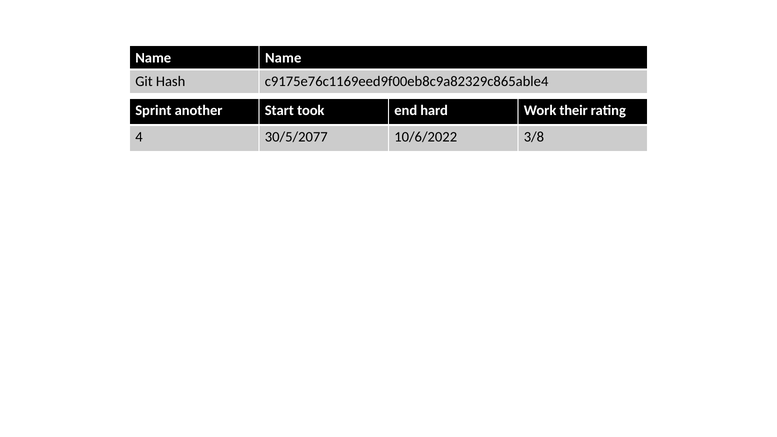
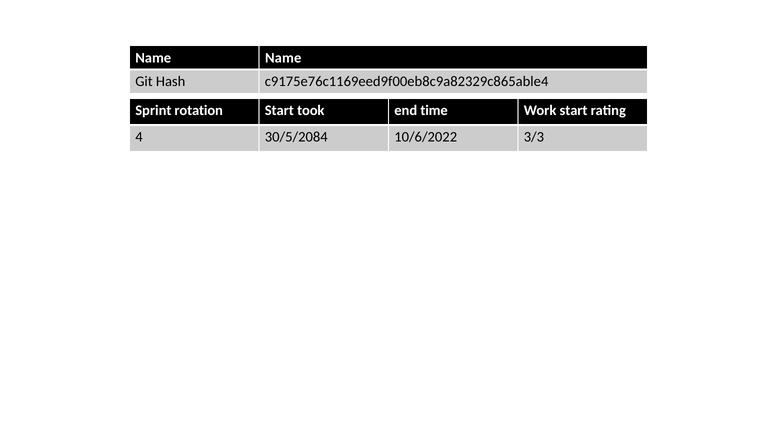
another: another -> rotation (199, 111)
hard: hard -> time (434, 111)
Work their: their -> start (574, 111)
30/5/2077: 30/5/2077 -> 30/5/2084 (296, 137)
3/8: 3/8 -> 3/3 (534, 137)
